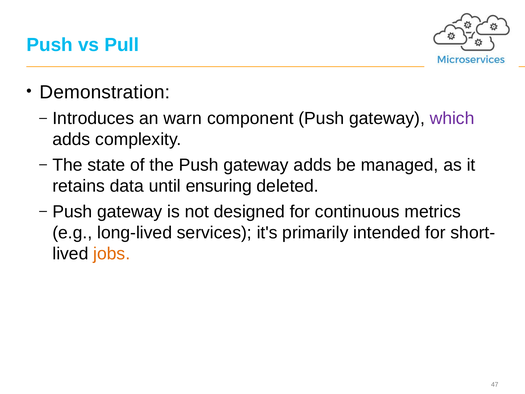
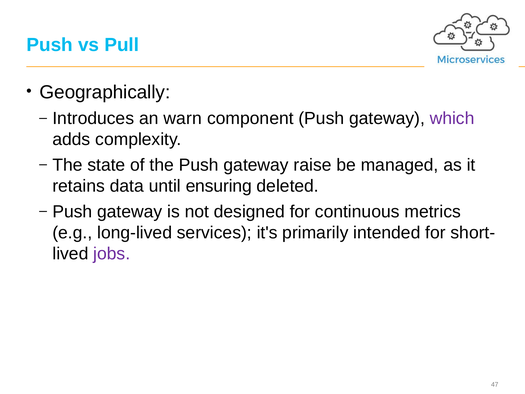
Demonstration: Demonstration -> Geographically (105, 92)
gateway adds: adds -> raise (313, 165)
jobs colour: orange -> purple (112, 253)
